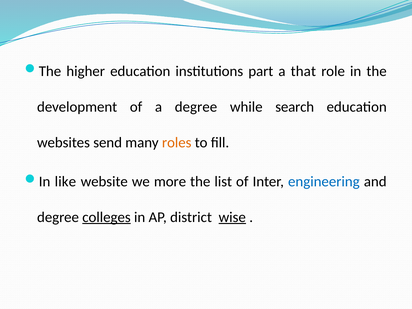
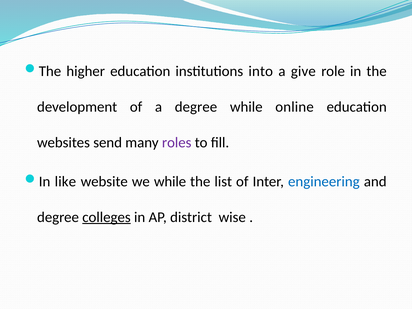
part: part -> into (261, 71)
that: that -> give (303, 71)
search: search -> online (295, 107)
roles colour: orange -> purple (177, 143)
we more: more -> while (170, 181)
wise underline: present -> none (232, 217)
